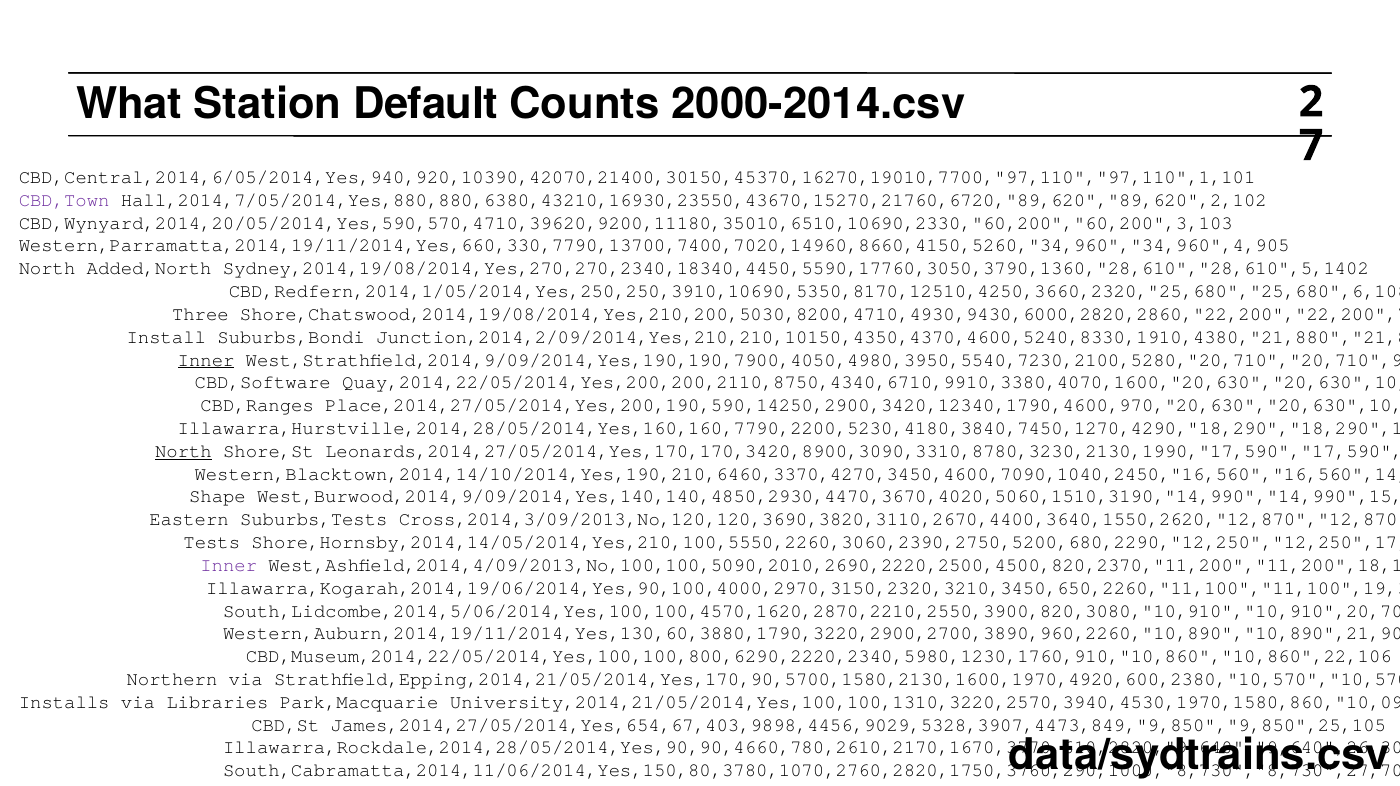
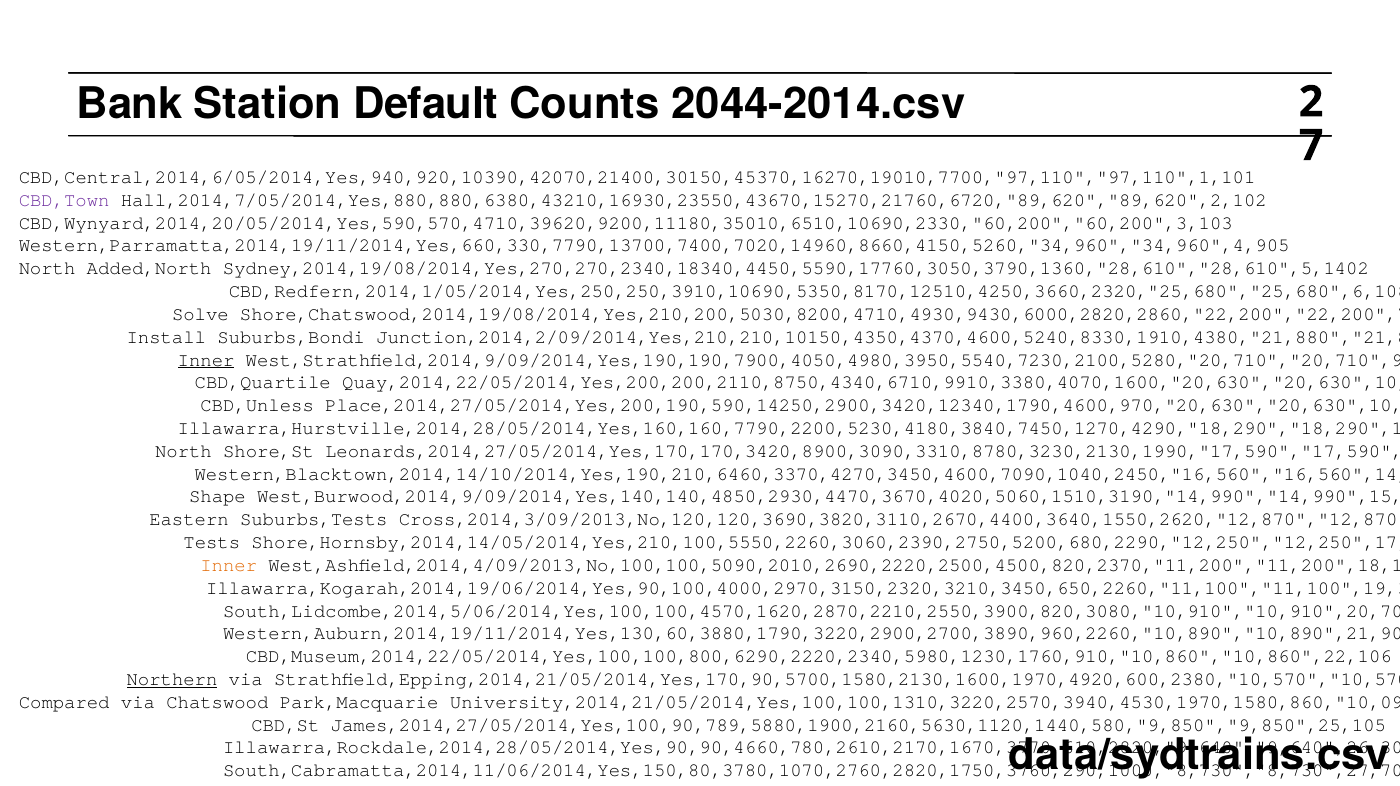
What: What -> Bank (130, 104)
2000-2014.csv: 2000-2014.csv -> 2044-2014.csv (818, 104)
Three: Three -> Solve (200, 314)
CBD,Software: CBD,Software -> CBD,Quartile (263, 383)
CBD,Ranges: CBD,Ranges -> CBD,Unless (257, 405)
North underline: present -> none (183, 451)
Inner colour: purple -> orange (229, 565)
Northern underline: none -> present (172, 679)
Installs: Installs -> Compared (64, 702)
Libraries: Libraries -> Chatswood (217, 702)
James,2014,27/05/2014,Yes,654,67,403,9898,4456,9029,5328,3907,4473,849,"9,850","9,850",25,105: James,2014,27/05/2014,Yes,654,67,403,9898,4456,9029,5328,3907,4473,849,"9,850","9,850",25,105 -> James,2014,27/05/2014,Yes,100,90,789,5880,1900,2160,5630,1120,1440,580,"9,850","9,850",25,105 (858, 725)
